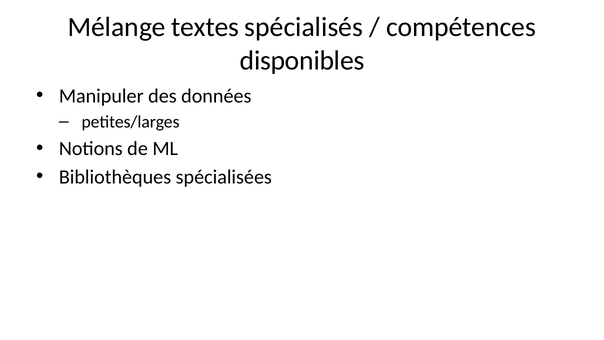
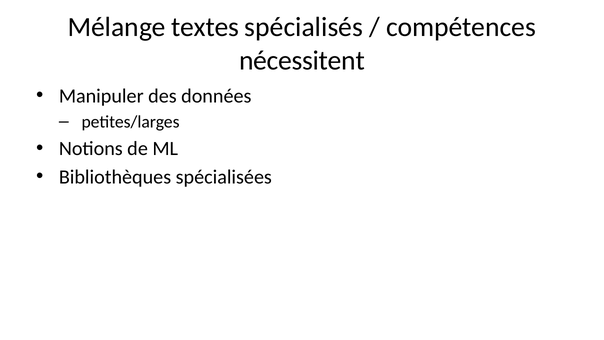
disponibles: disponibles -> nécessitent (302, 60)
